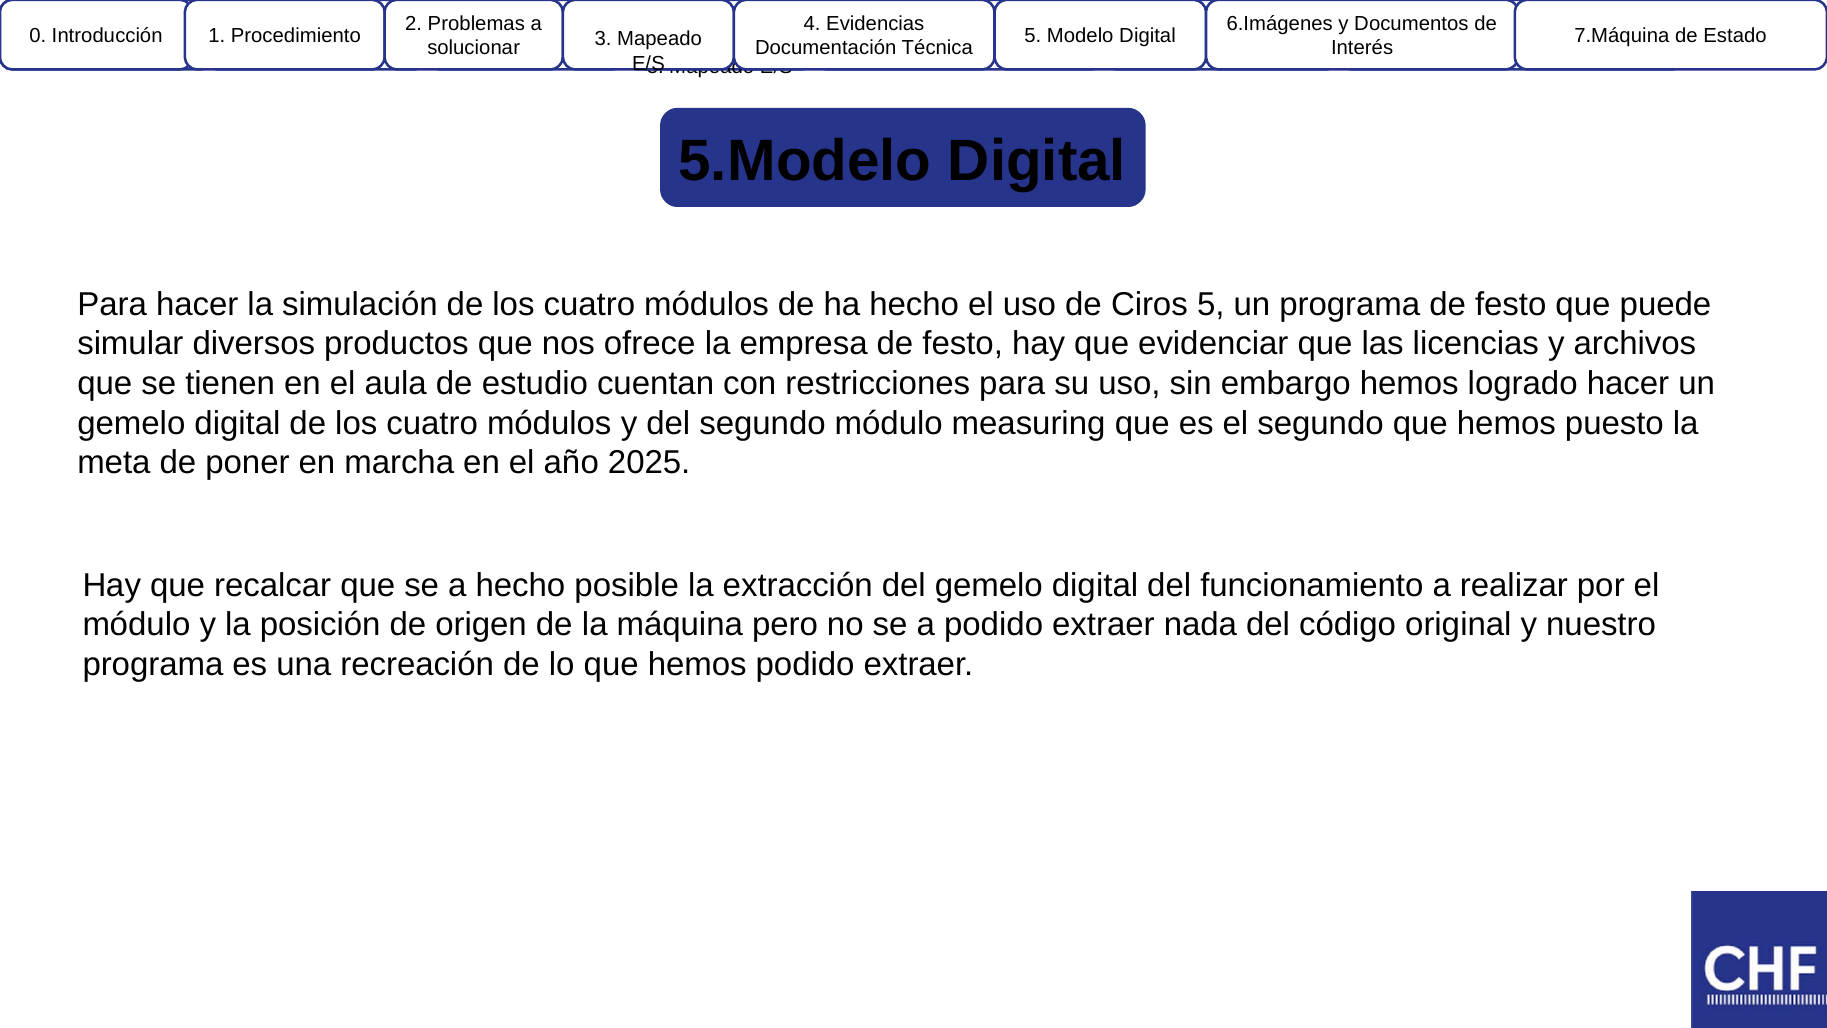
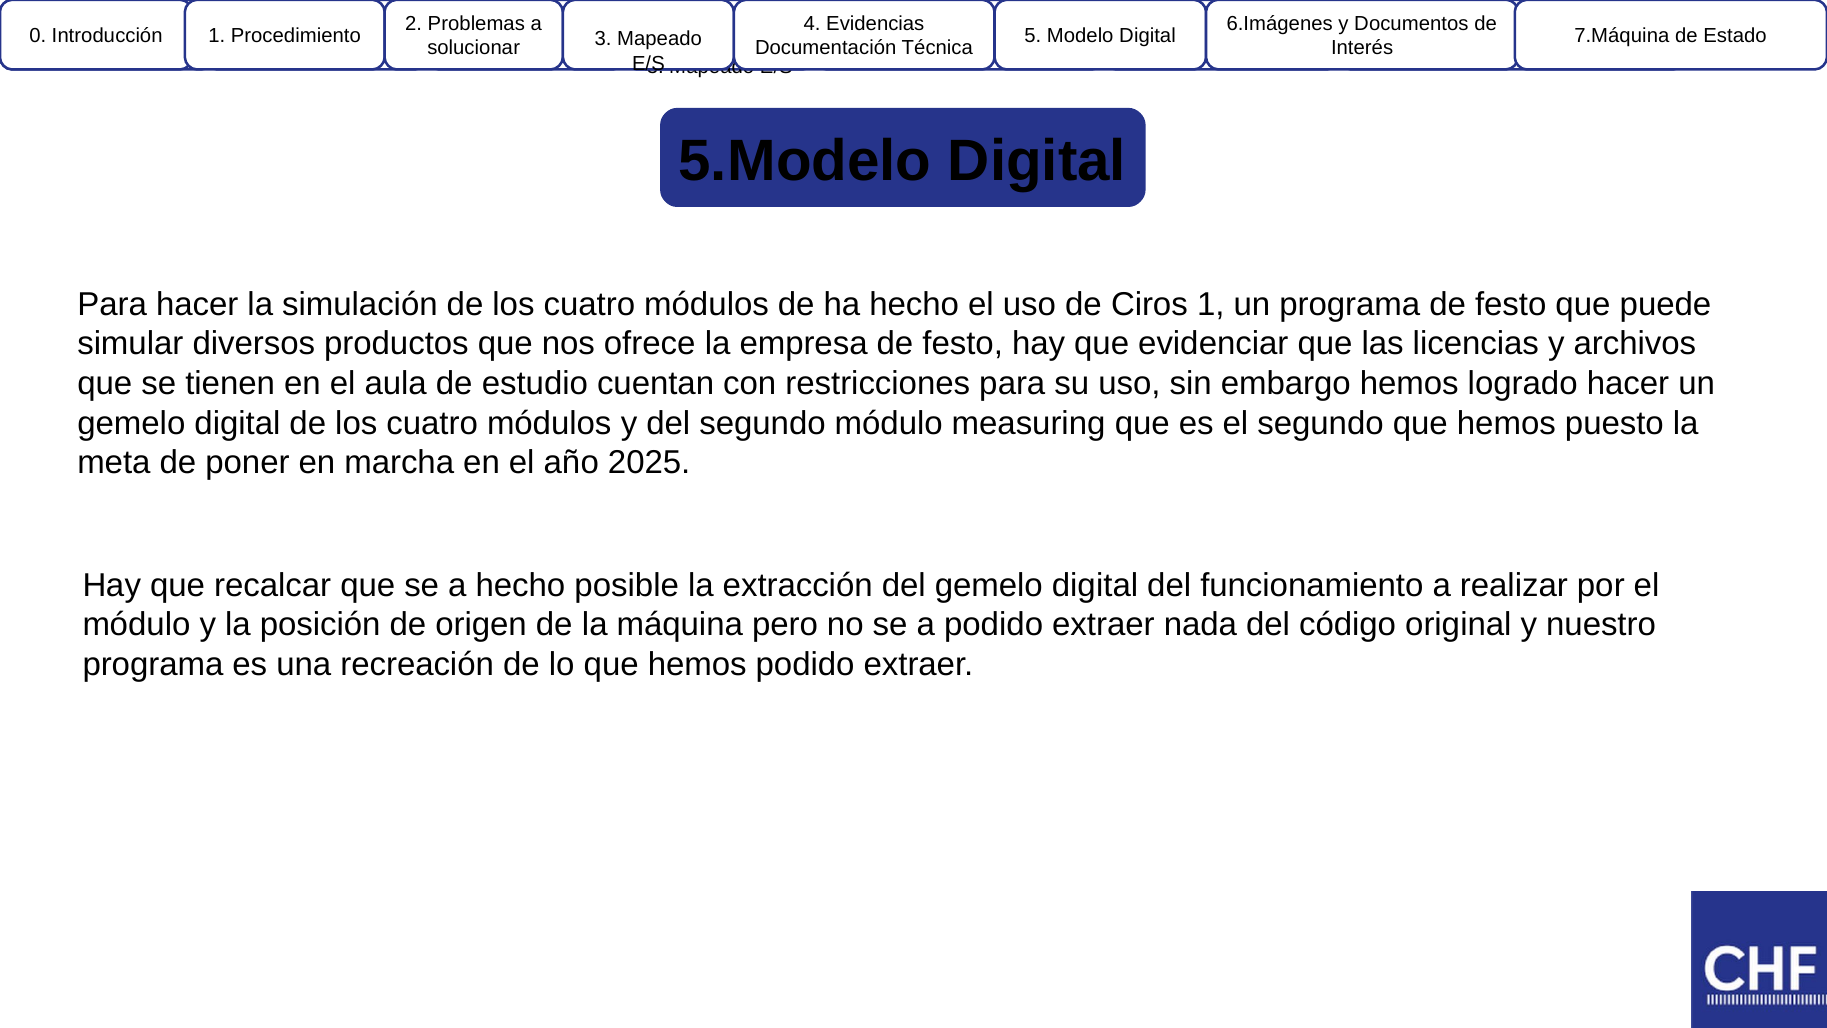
Ciros 5: 5 -> 1 (1211, 304)
